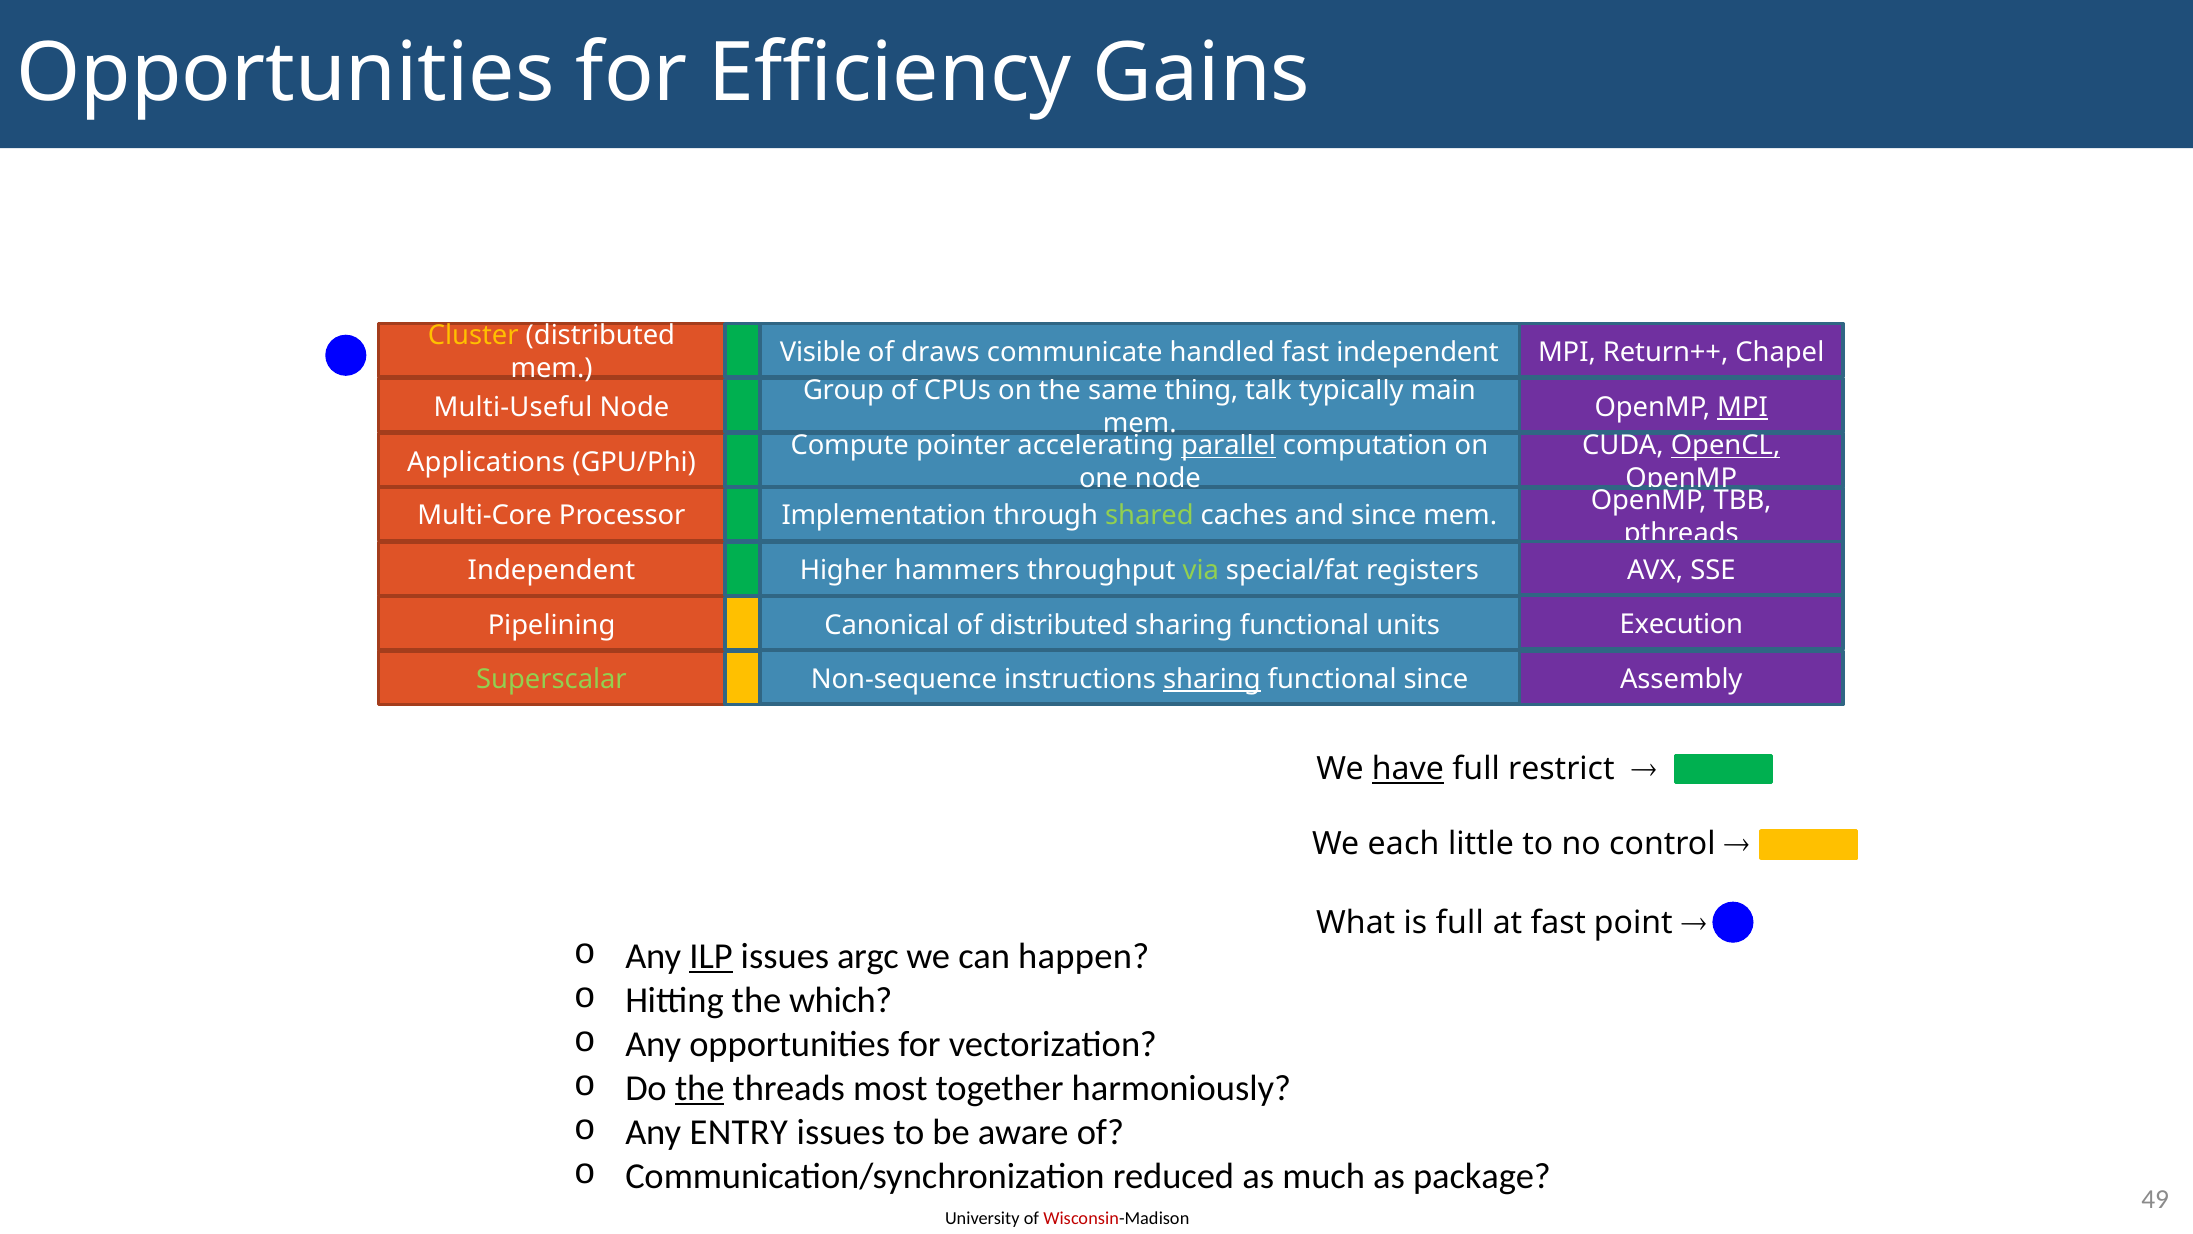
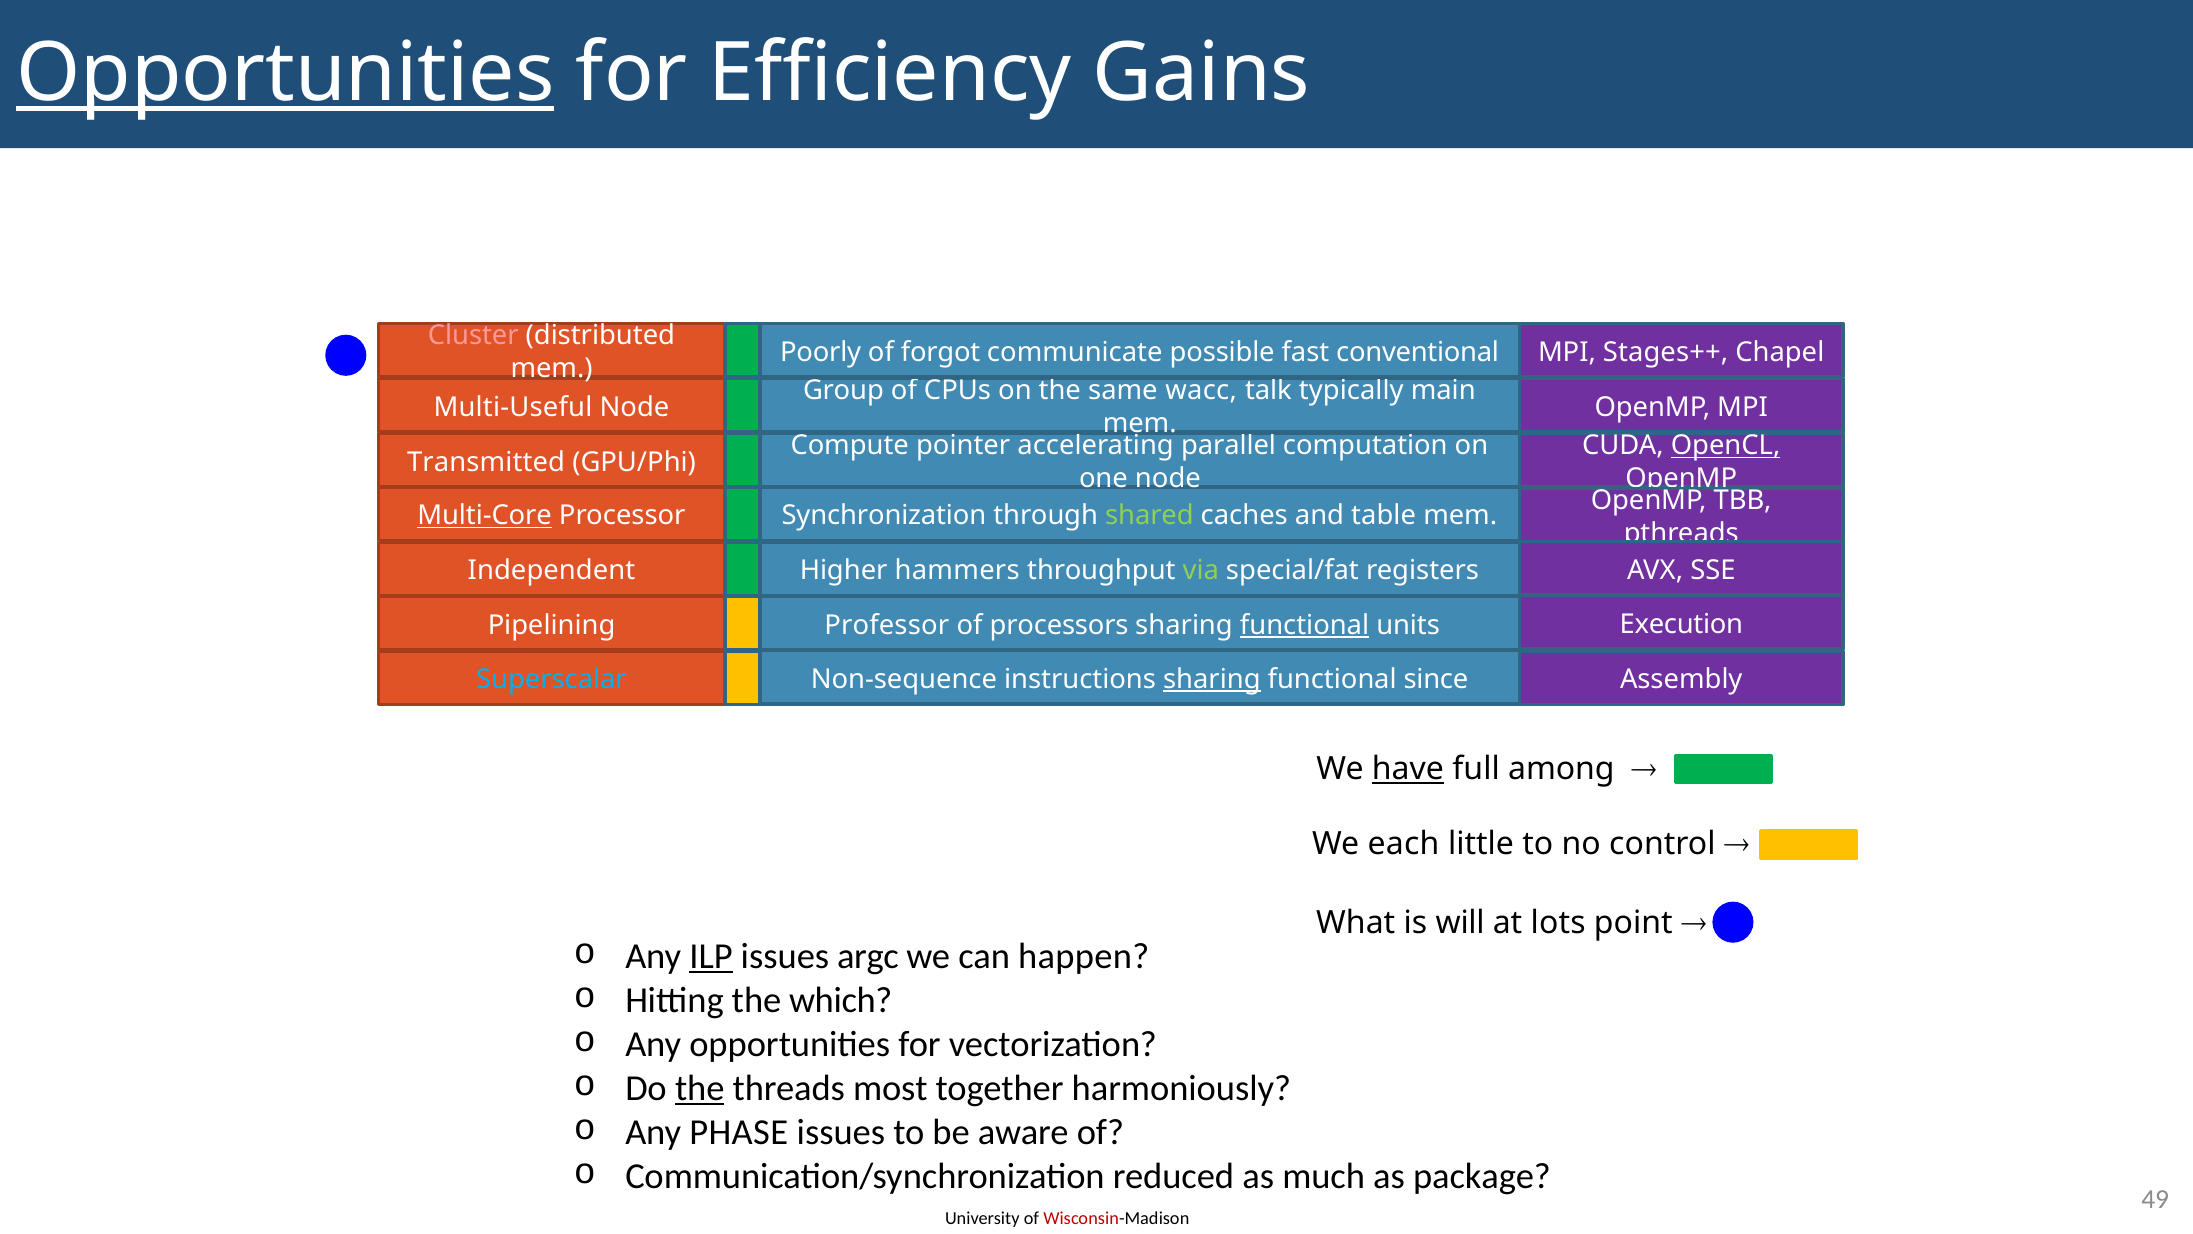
Opportunities underline: none -> present (285, 73)
Cluster colour: yellow -> pink (473, 336)
Visible: Visible -> Poorly (821, 352)
draws: draws -> forgot (941, 352)
handled: handled -> possible (1222, 352)
fast independent: independent -> conventional (1418, 352)
Return++: Return++ -> Stages++ (1666, 352)
thing: thing -> wacc (1201, 391)
MPI underline: present -> none (1743, 407)
parallel underline: present -> none (1229, 445)
Applications: Applications -> Transmitted (486, 462)
Multi-Core underline: none -> present (485, 515)
Implementation: Implementation -> Synchronization (884, 515)
and since: since -> table (1384, 515)
Canonical: Canonical -> Professor (887, 625)
of distributed: distributed -> processors (1059, 625)
functional underline: none -> present (1305, 625)
Superscalar colour: light green -> light blue (551, 679)
restrict: restrict -> among (1561, 769)
is full: full -> will (1460, 923)
at fast: fast -> lots (1558, 923)
ENTRY: ENTRY -> PHASE (739, 1132)
